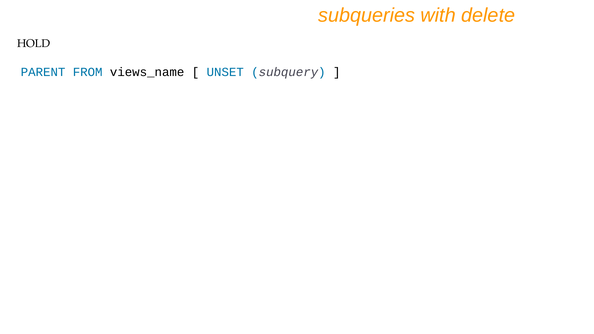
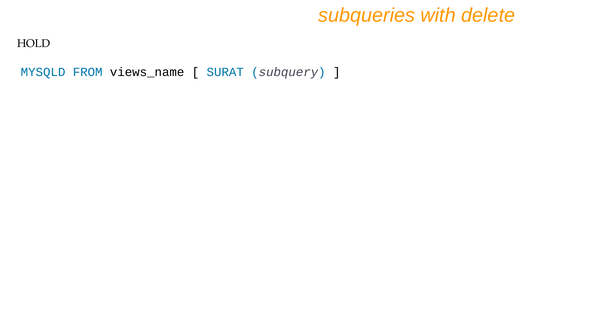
PARENT: PARENT -> MYSQLD (43, 72)
UNSET: UNSET -> SURAT (225, 72)
